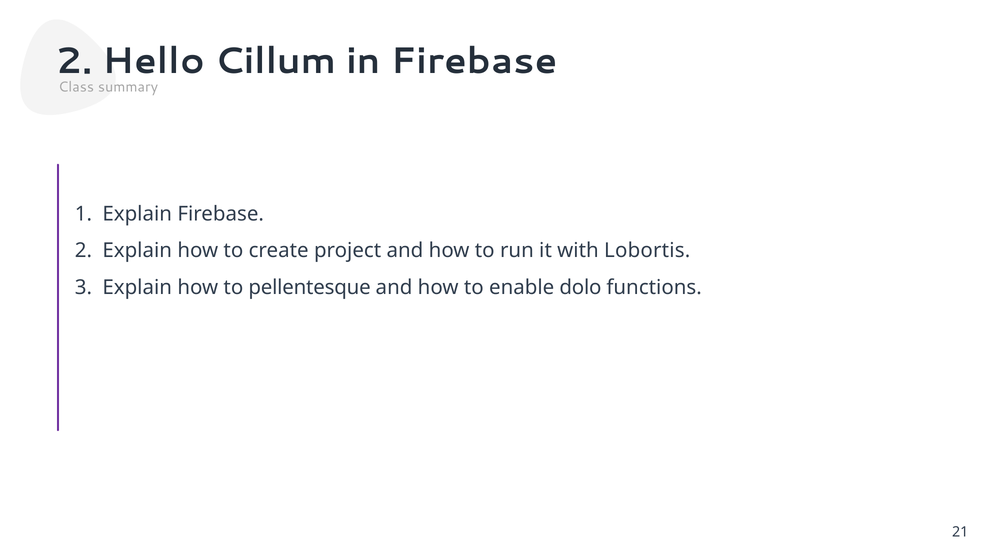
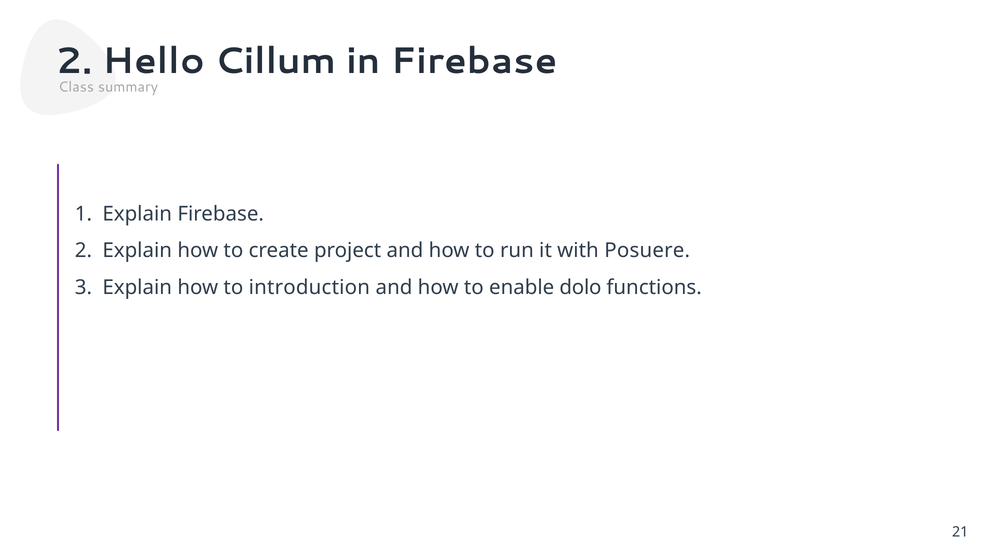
Lobortis: Lobortis -> Posuere (647, 251)
pellentesque: pellentesque -> introduction (309, 287)
